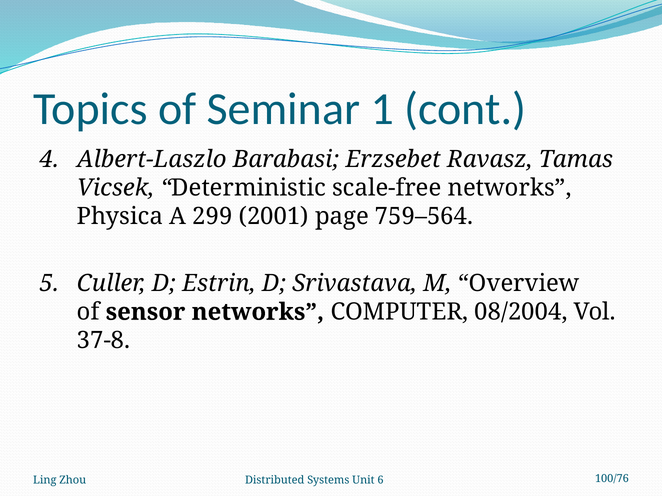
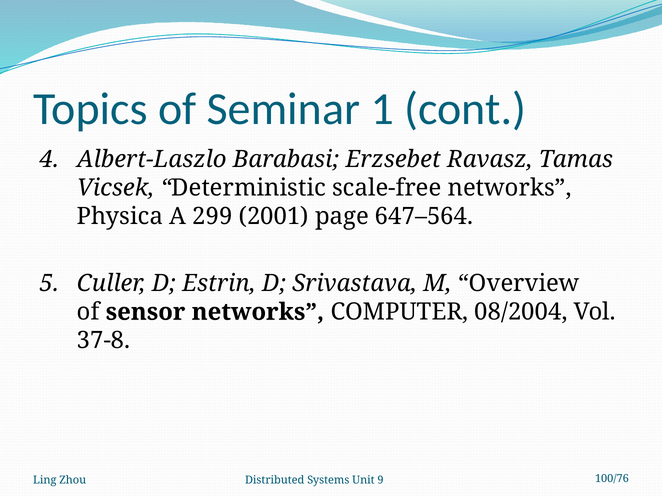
759–564: 759–564 -> 647–564 (424, 217)
6: 6 -> 9 (381, 481)
